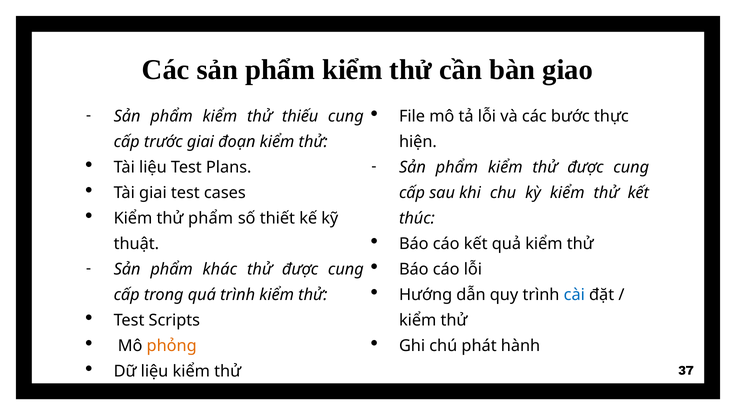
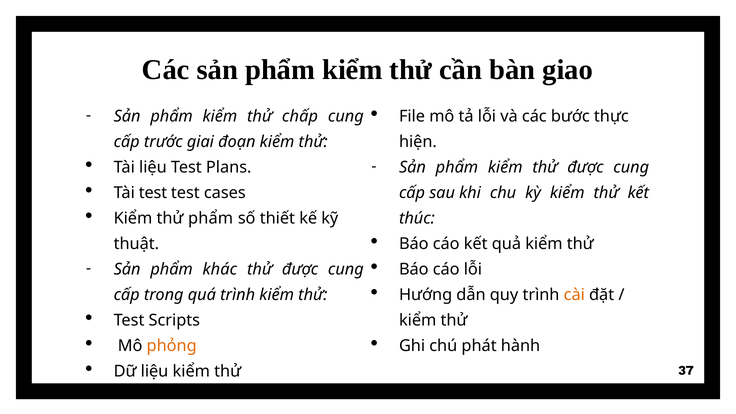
thiếu: thiếu -> chấp (300, 116)
Tài giai: giai -> test (153, 193)
cài colour: blue -> orange (574, 295)
